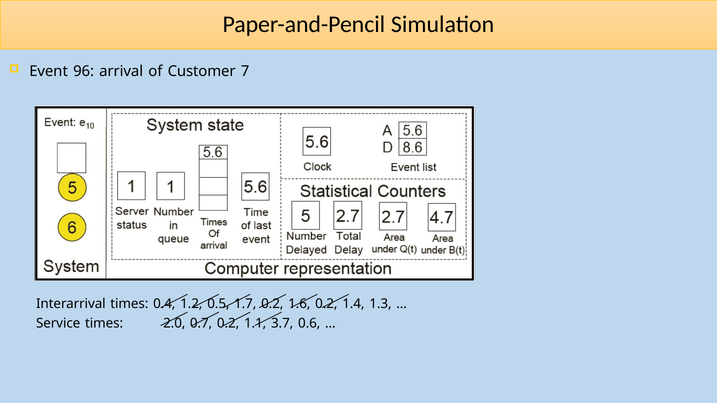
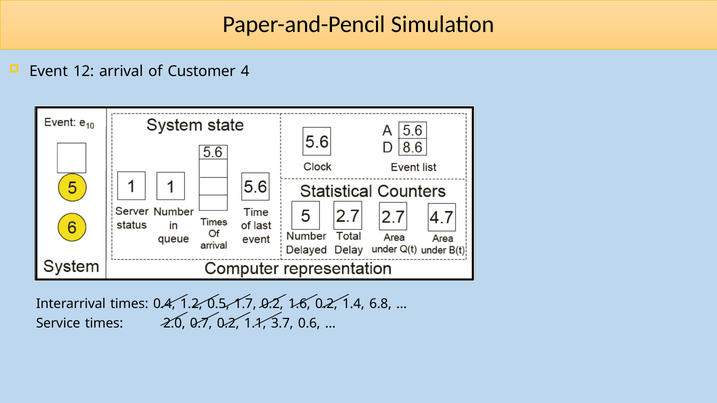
96: 96 -> 12 (84, 71)
7: 7 -> 4 (245, 71)
1.3: 1.3 -> 6.8 (380, 304)
